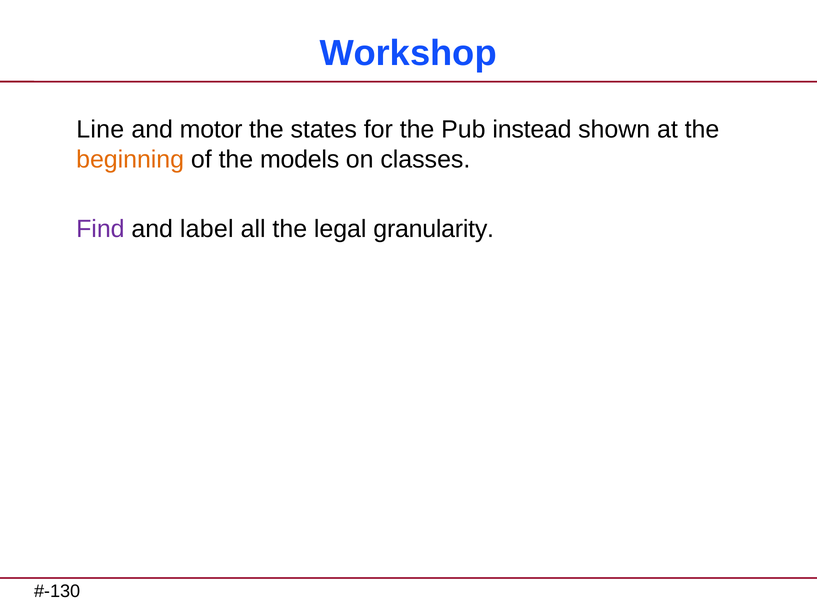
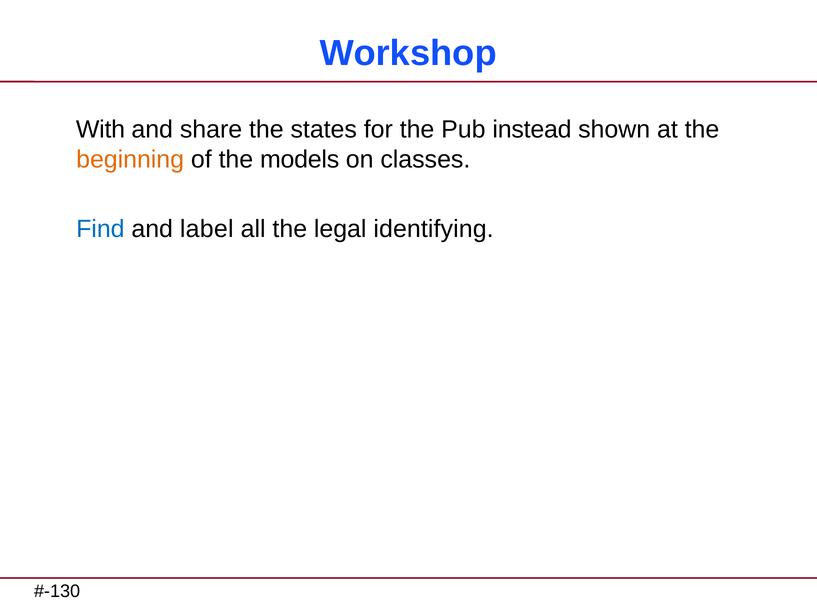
Line: Line -> With (101, 130)
motor: motor -> share (211, 130)
Find colour: purple -> blue (100, 229)
granularity: granularity -> identifying (434, 229)
